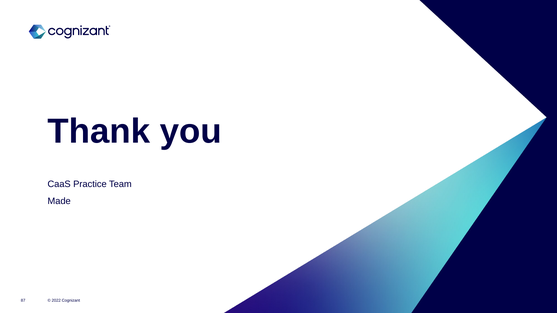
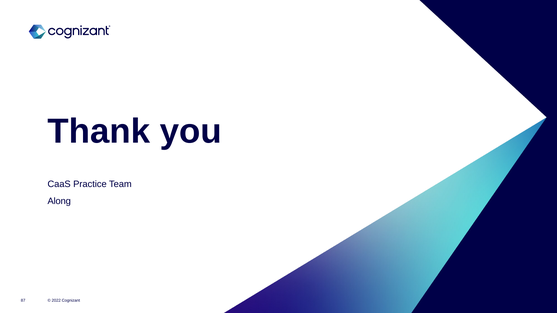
Made: Made -> Along (59, 201)
